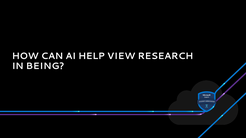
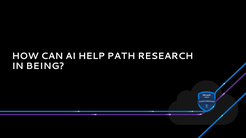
VIEW: VIEW -> PATH (121, 56)
